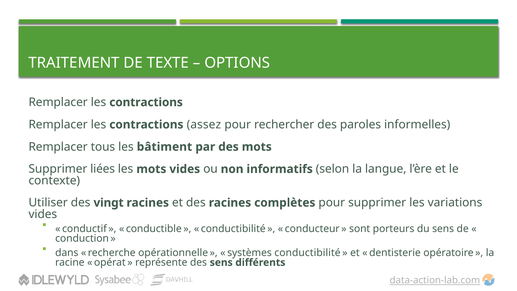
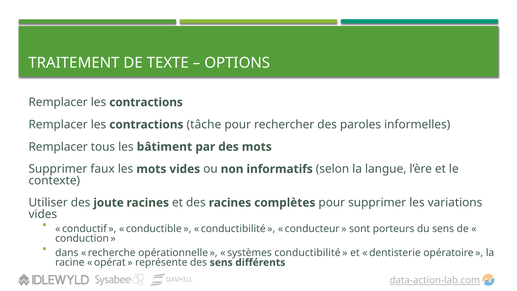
assez: assez -> tâche (204, 124)
liées: liées -> faux (103, 169)
vingt: vingt -> joute (109, 203)
